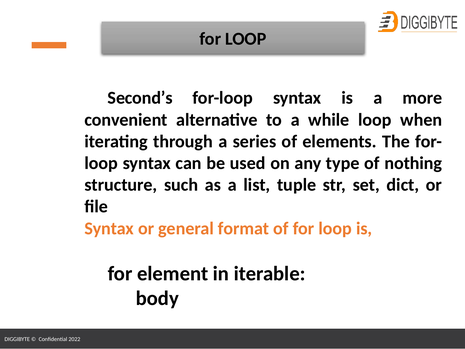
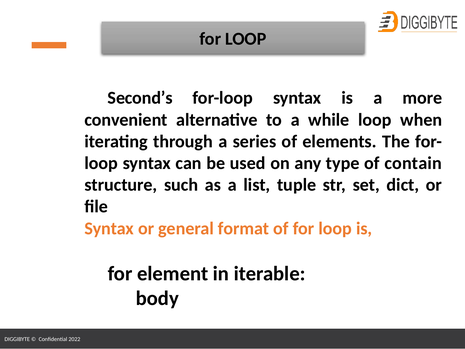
nothing: nothing -> contain (413, 163)
